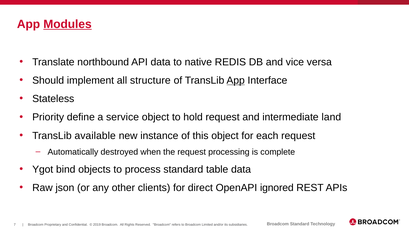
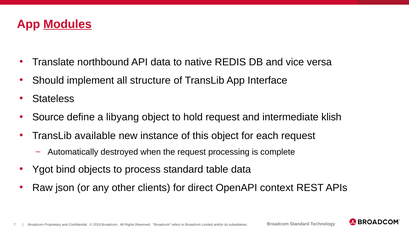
App underline: present -> none (236, 80)
Priority: Priority -> Source (48, 117)
service: service -> libyang (123, 117)
land: land -> klish (331, 117)
ignored: ignored -> context (277, 188)
